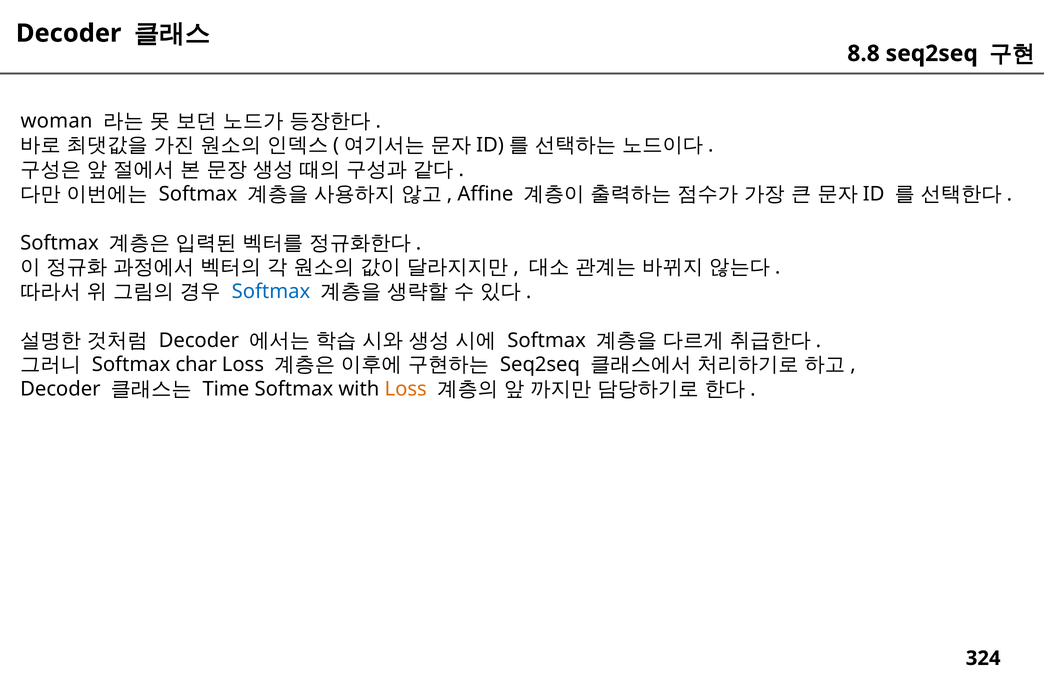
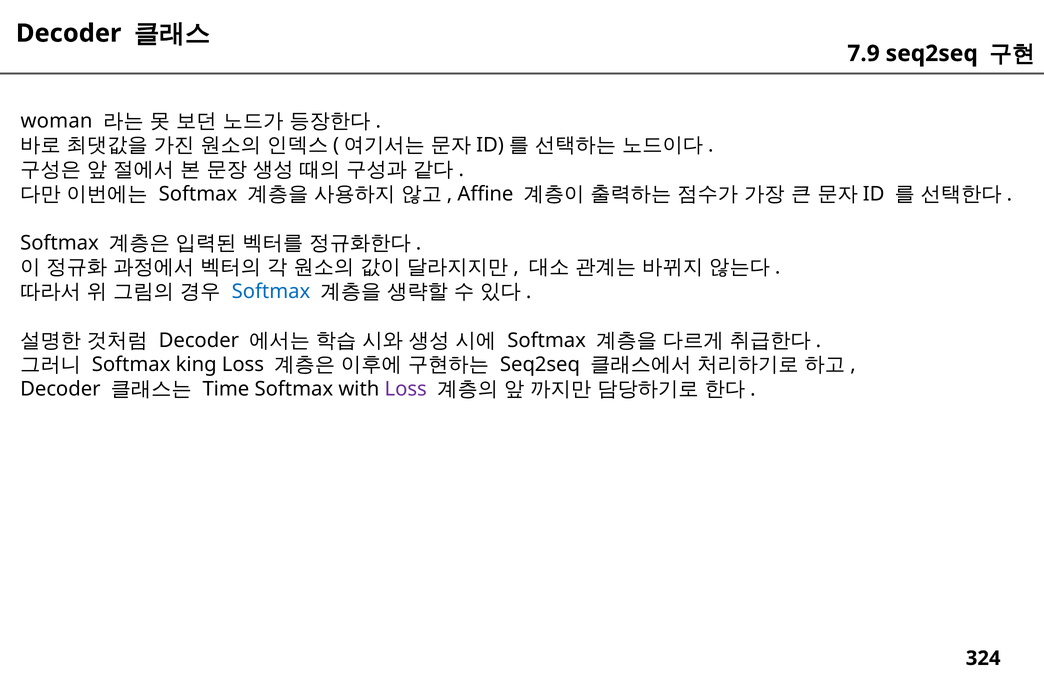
8.8: 8.8 -> 7.9 (864, 54)
char: char -> king (196, 365)
Loss colour: orange -> purple (406, 389)
